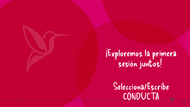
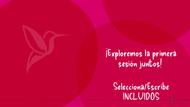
CONDUCTA: CONDUCTA -> INCLUIDOS (141, 97)
